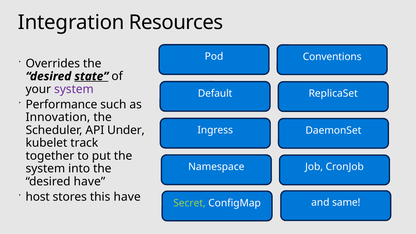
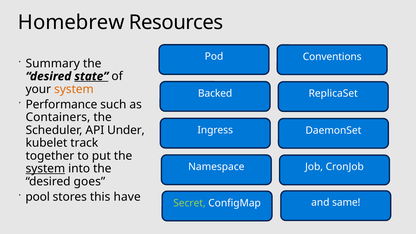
Integration: Integration -> Homebrew (71, 22)
Overrides: Overrides -> Summary (53, 63)
system colour: purple -> orange (74, 89)
Default: Default -> Backed (215, 93)
Innovation: Innovation -> Containers (58, 117)
system underline: none -> present (45, 169)
desired have: have -> goes (89, 182)
host: host -> pool (38, 197)
